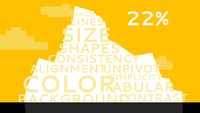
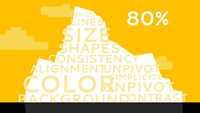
22%: 22% -> 80% (148, 19)
TABULAR: TABULAR -> UNPIVOT (138, 87)
